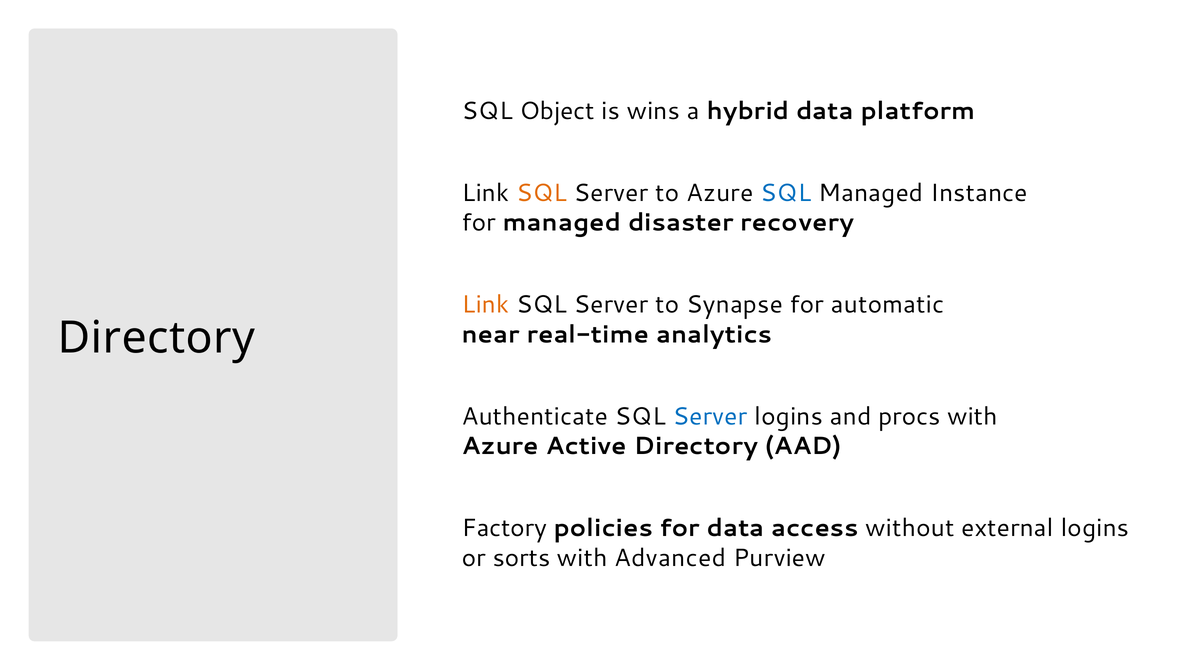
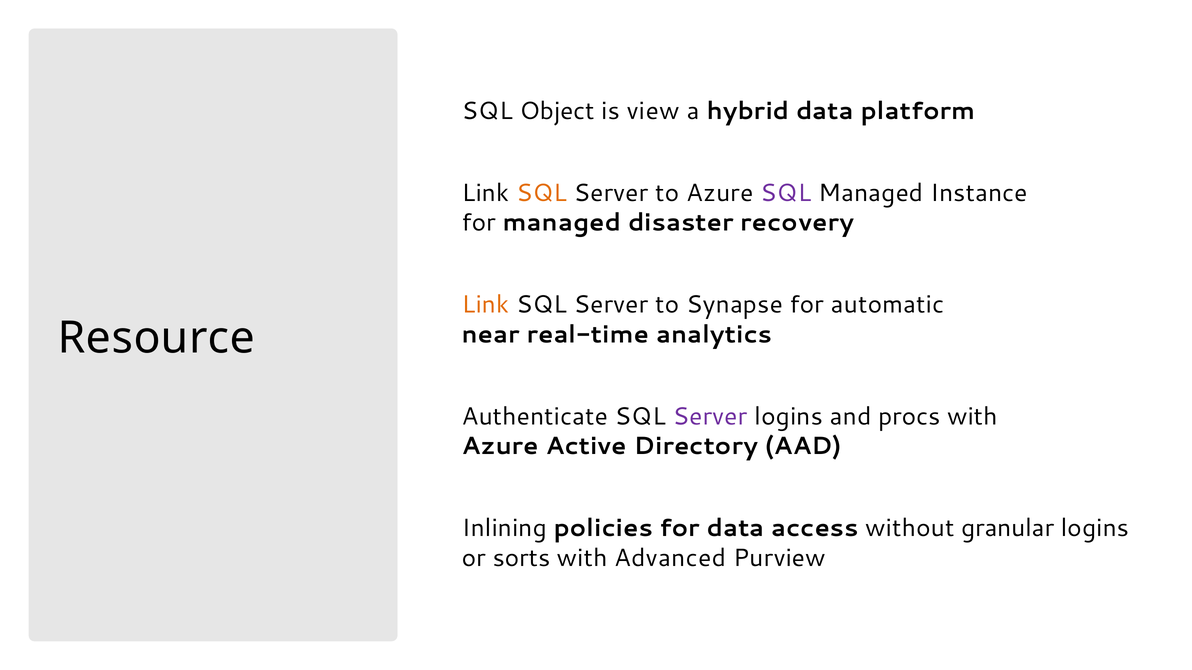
wins: wins -> view (653, 111)
SQL colour: blue -> purple (786, 193)
Directory: Directory -> Resource (156, 338)
Server colour: blue -> purple (710, 417)
Factory: Factory -> Inlining (504, 528)
external: external -> granular (1008, 528)
